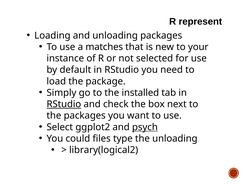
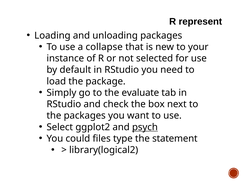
matches: matches -> collapse (104, 47)
installed: installed -> evaluate (140, 93)
RStudio underline: present -> none (64, 104)
the unloading: unloading -> statement (175, 138)
